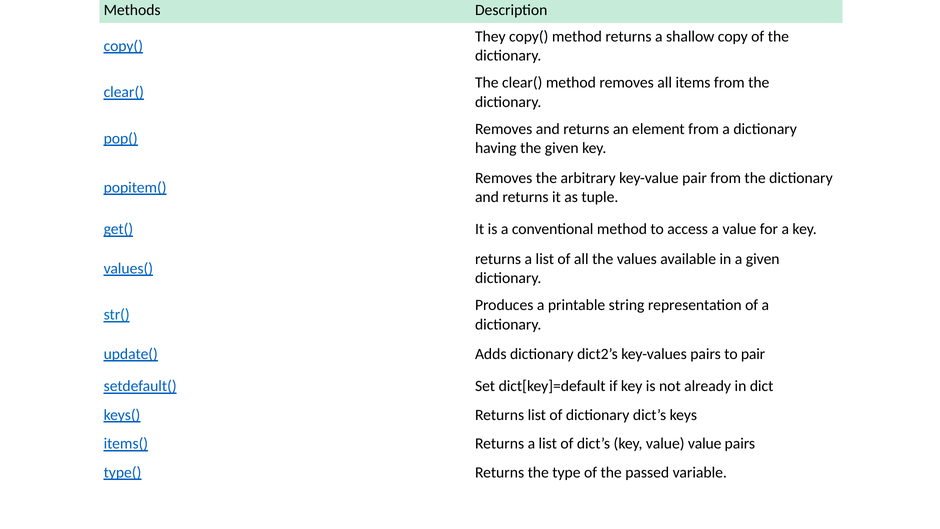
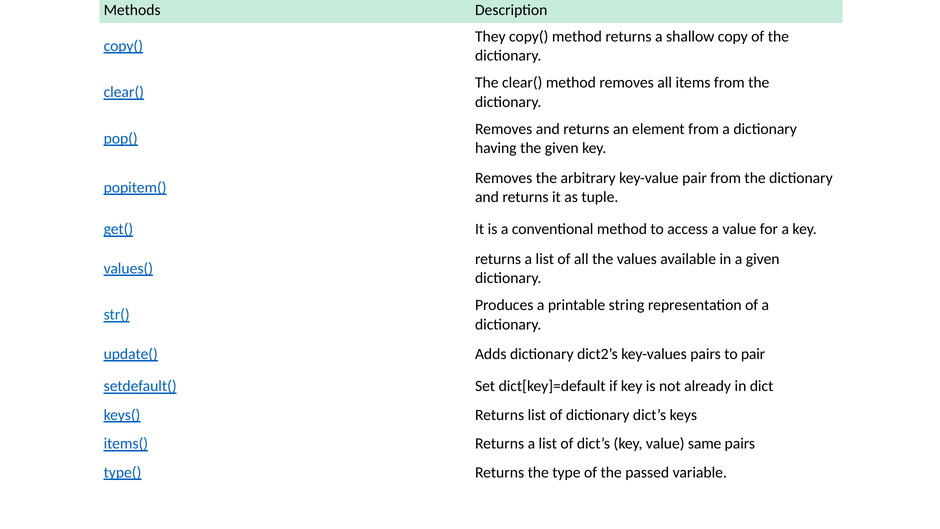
value value: value -> same (705, 444)
